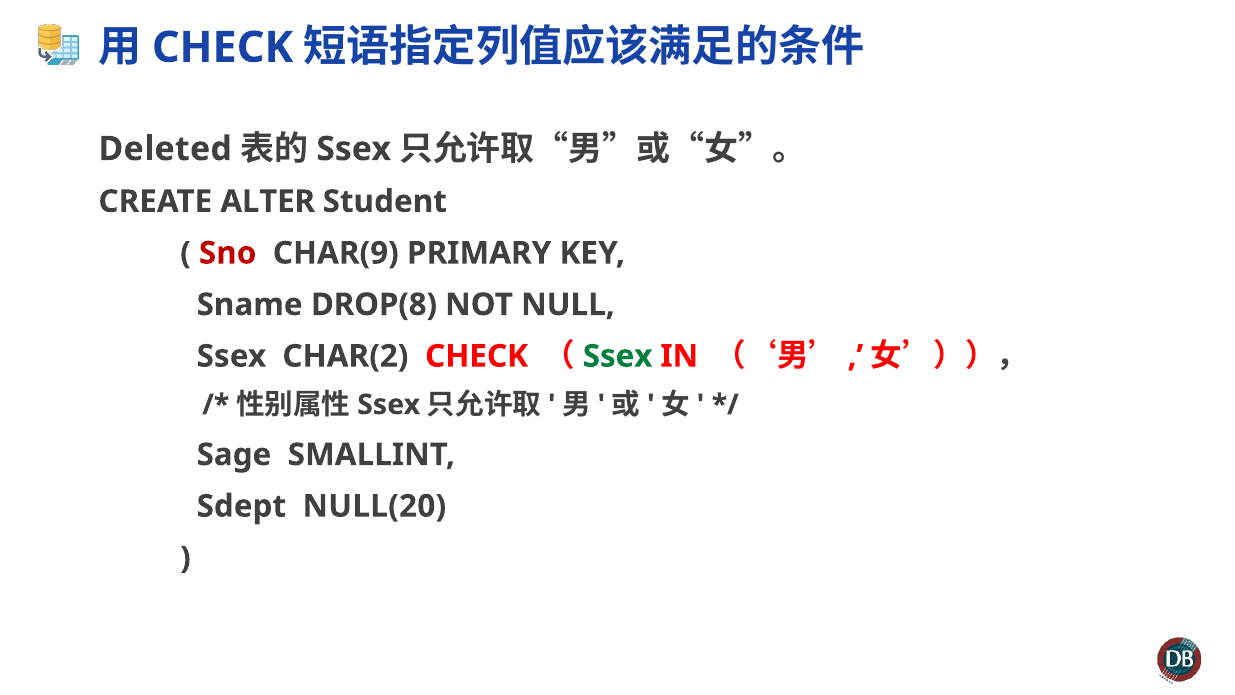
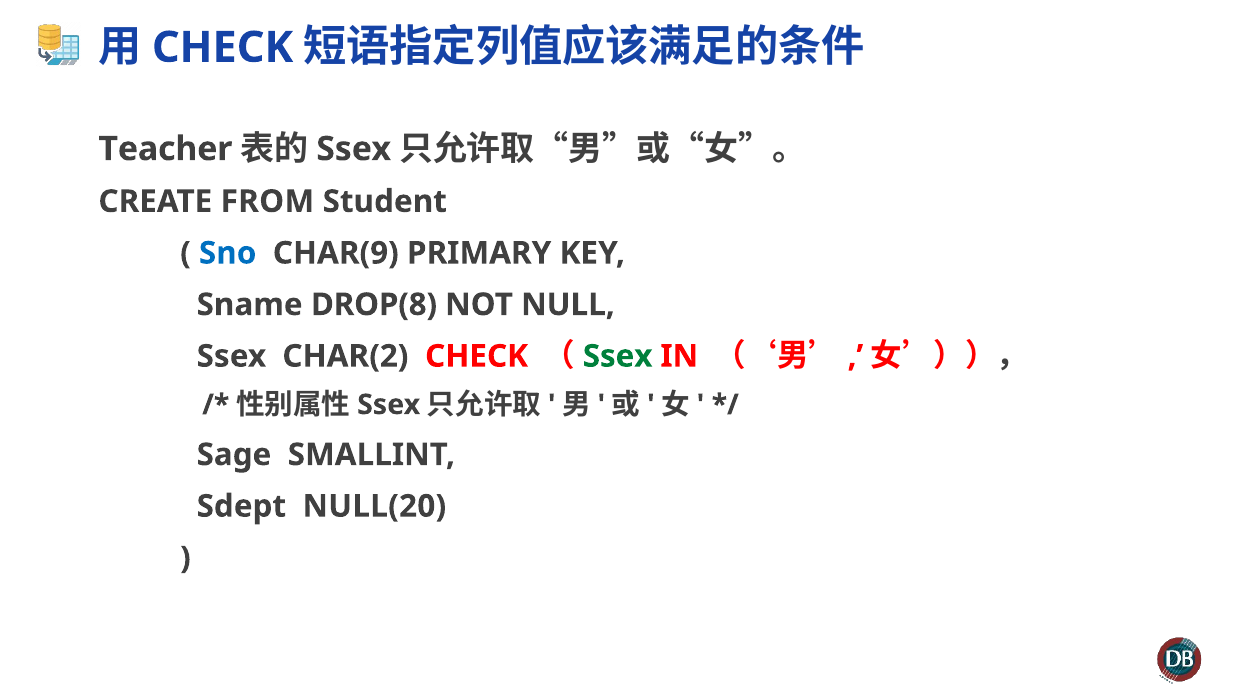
Deleted: Deleted -> Teacher (165, 149)
ALTER: ALTER -> FROM (267, 201)
Sno colour: red -> blue (228, 253)
